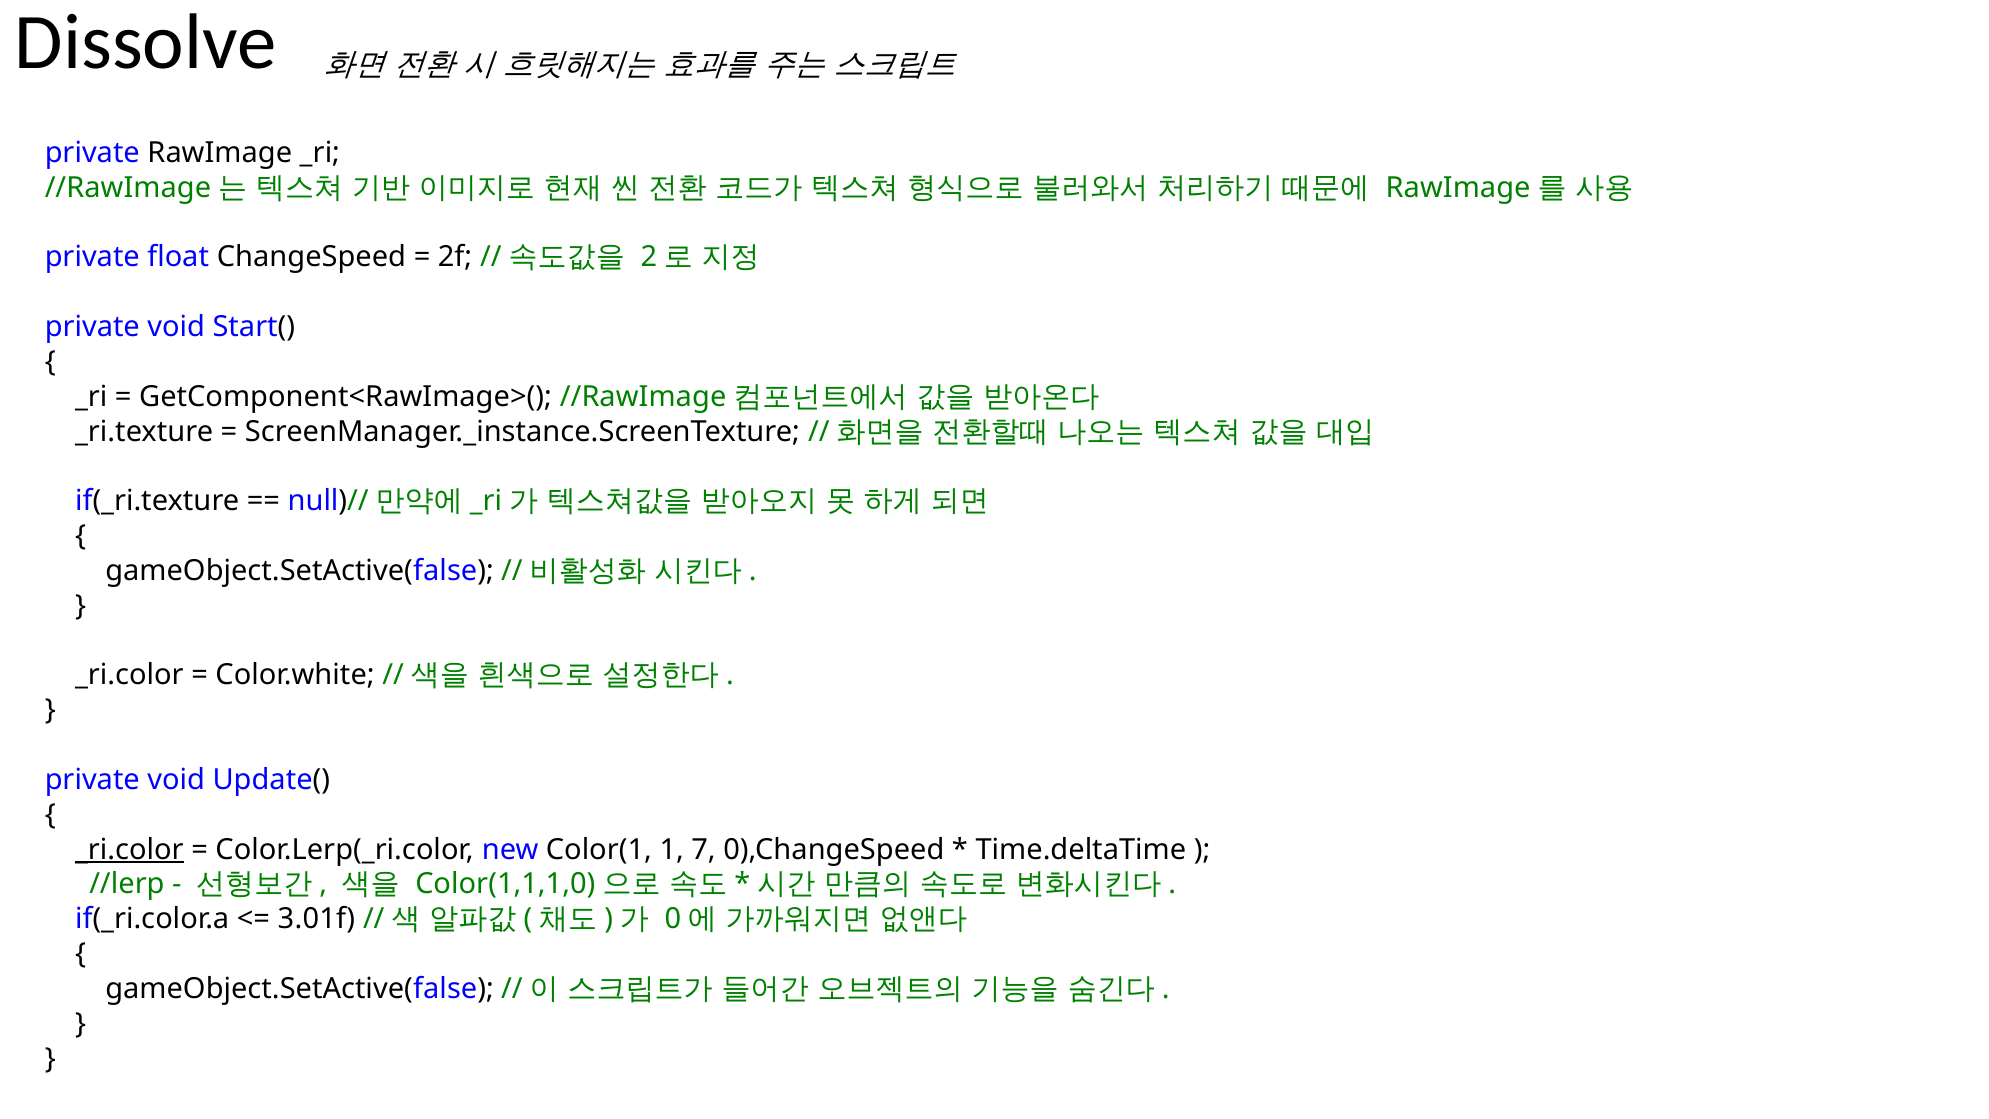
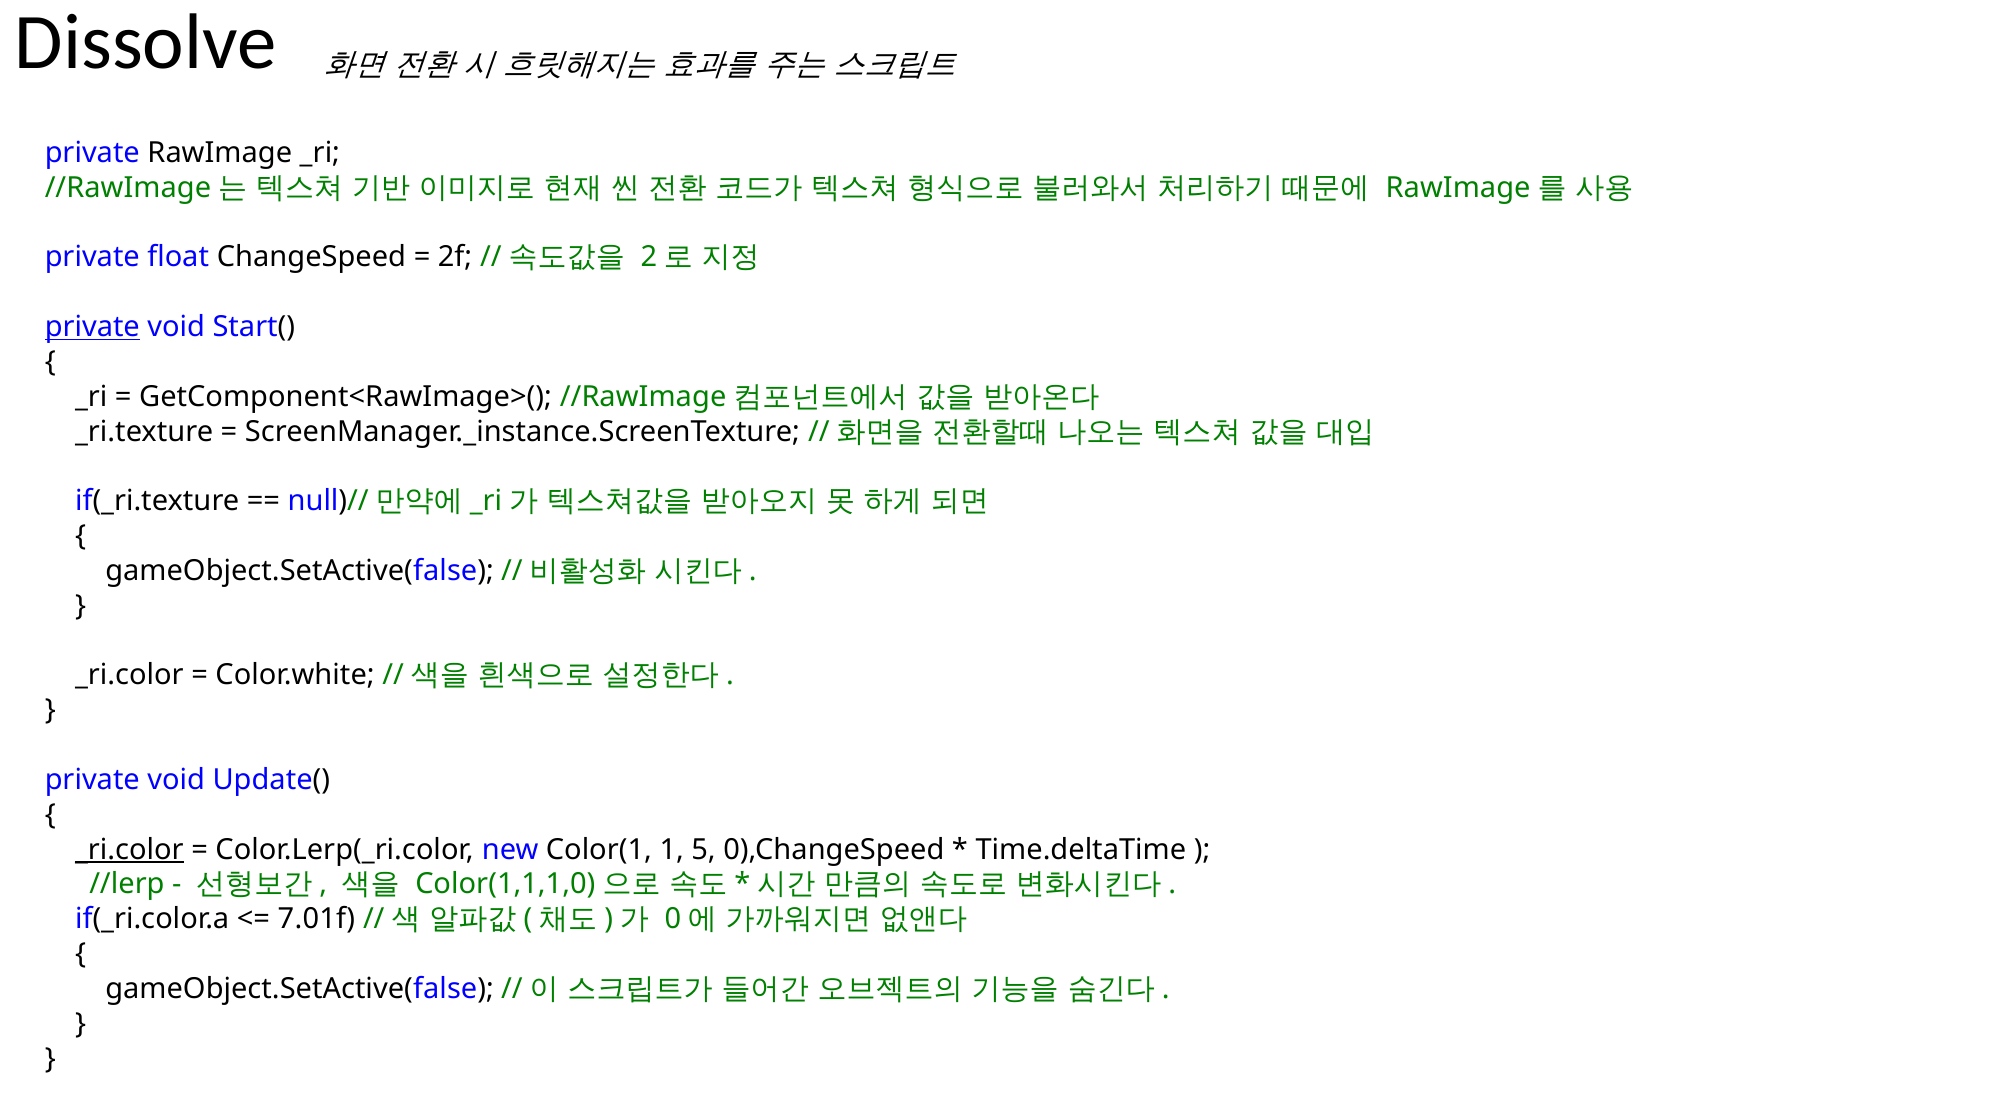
private underline: none -> present (92, 327)
7: 7 -> 5 (703, 849)
3.01f: 3.01f -> 7.01f (316, 919)
